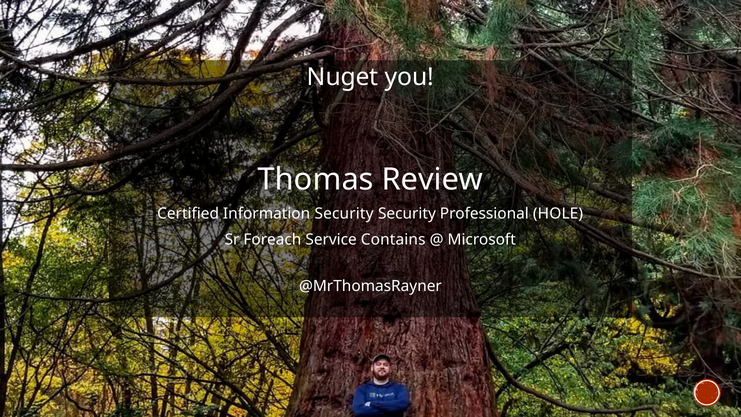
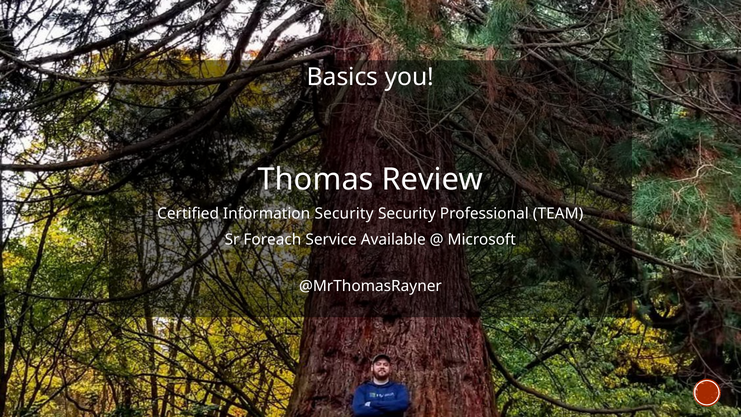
Nuget: Nuget -> Basics (343, 77)
HOLE: HOLE -> TEAM (558, 214)
Contains: Contains -> Available (393, 240)
